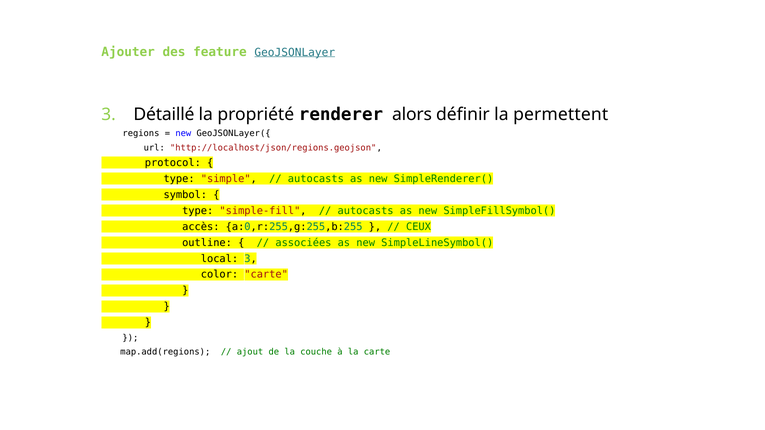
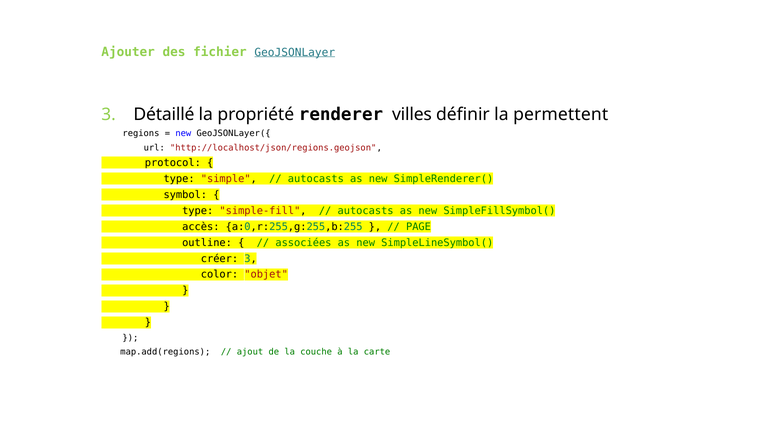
feature: feature -> fichier (220, 52)
alors: alors -> villes (412, 114)
CEUX: CEUX -> PAGE (418, 227)
local: local -> créer (220, 259)
color carte: carte -> objet (266, 275)
